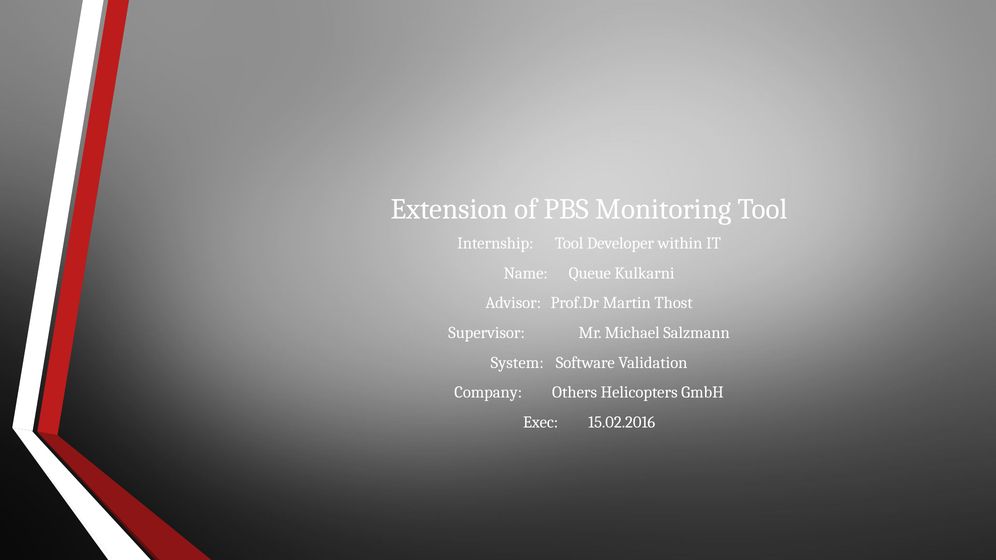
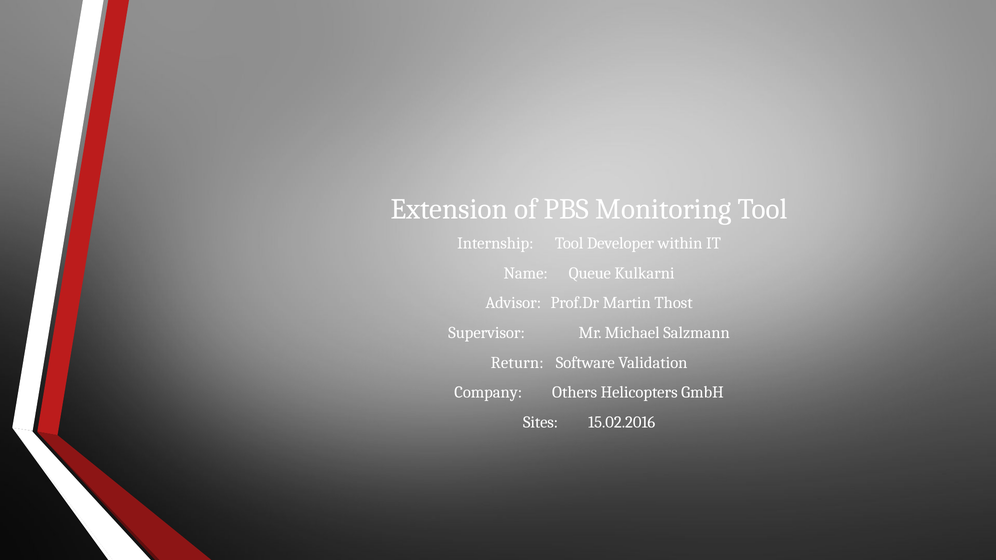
System: System -> Return (517, 363)
Exec: Exec -> Sites (541, 423)
